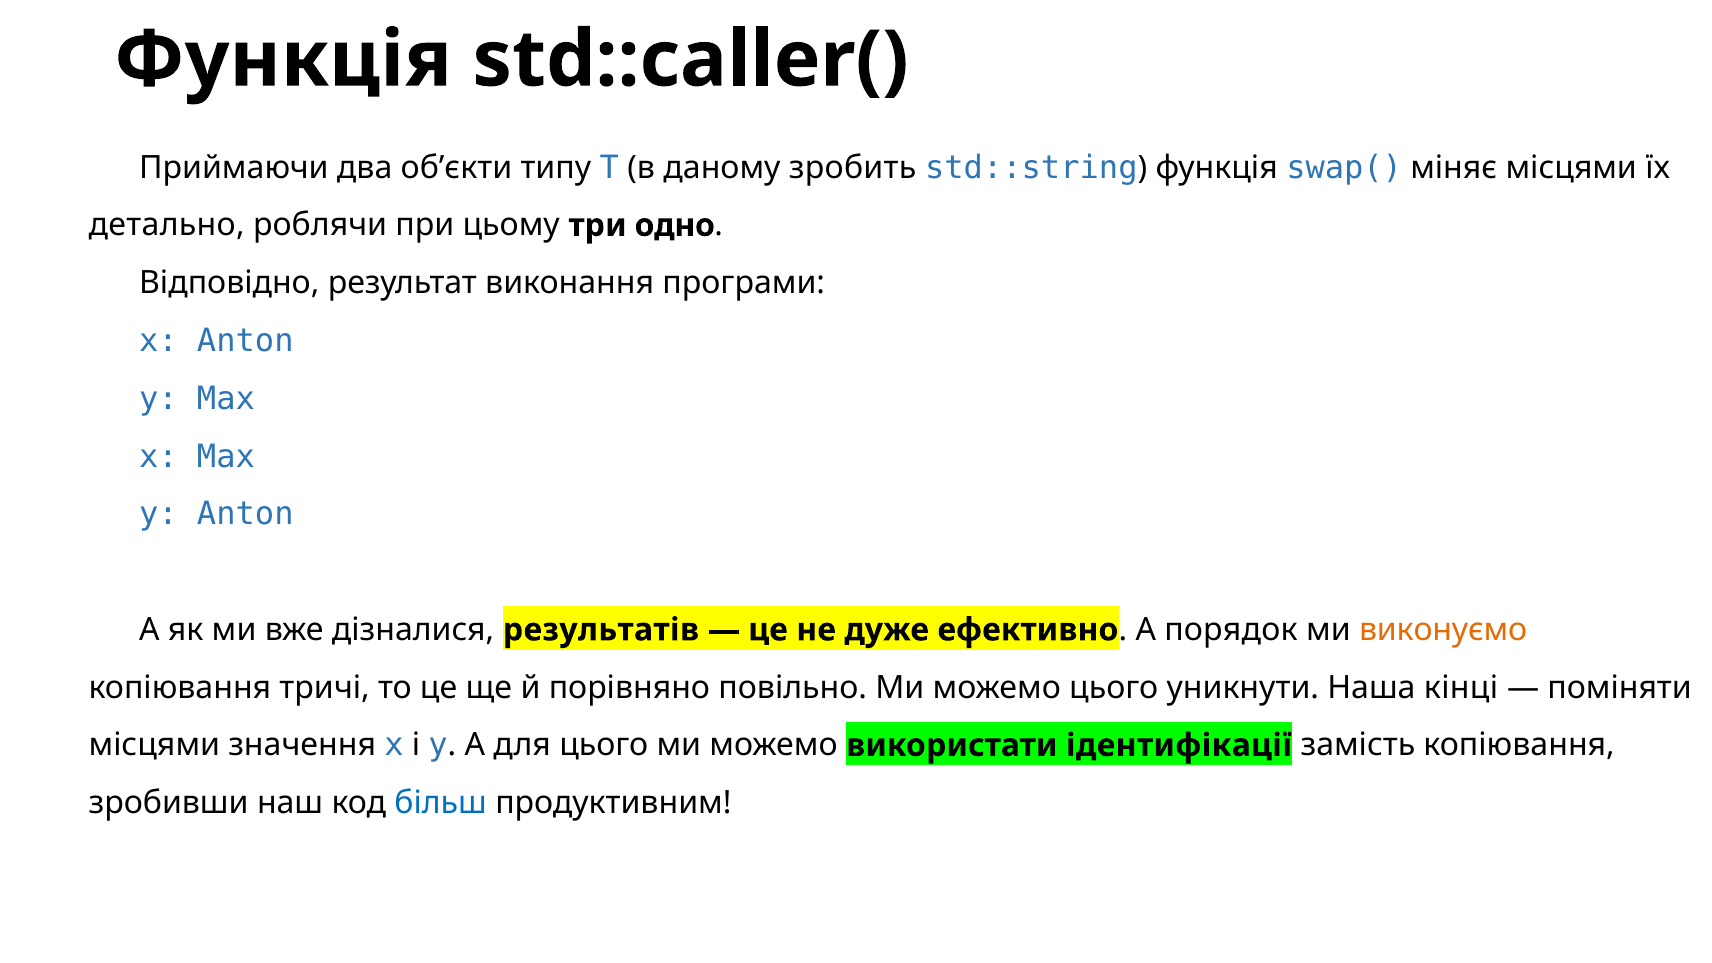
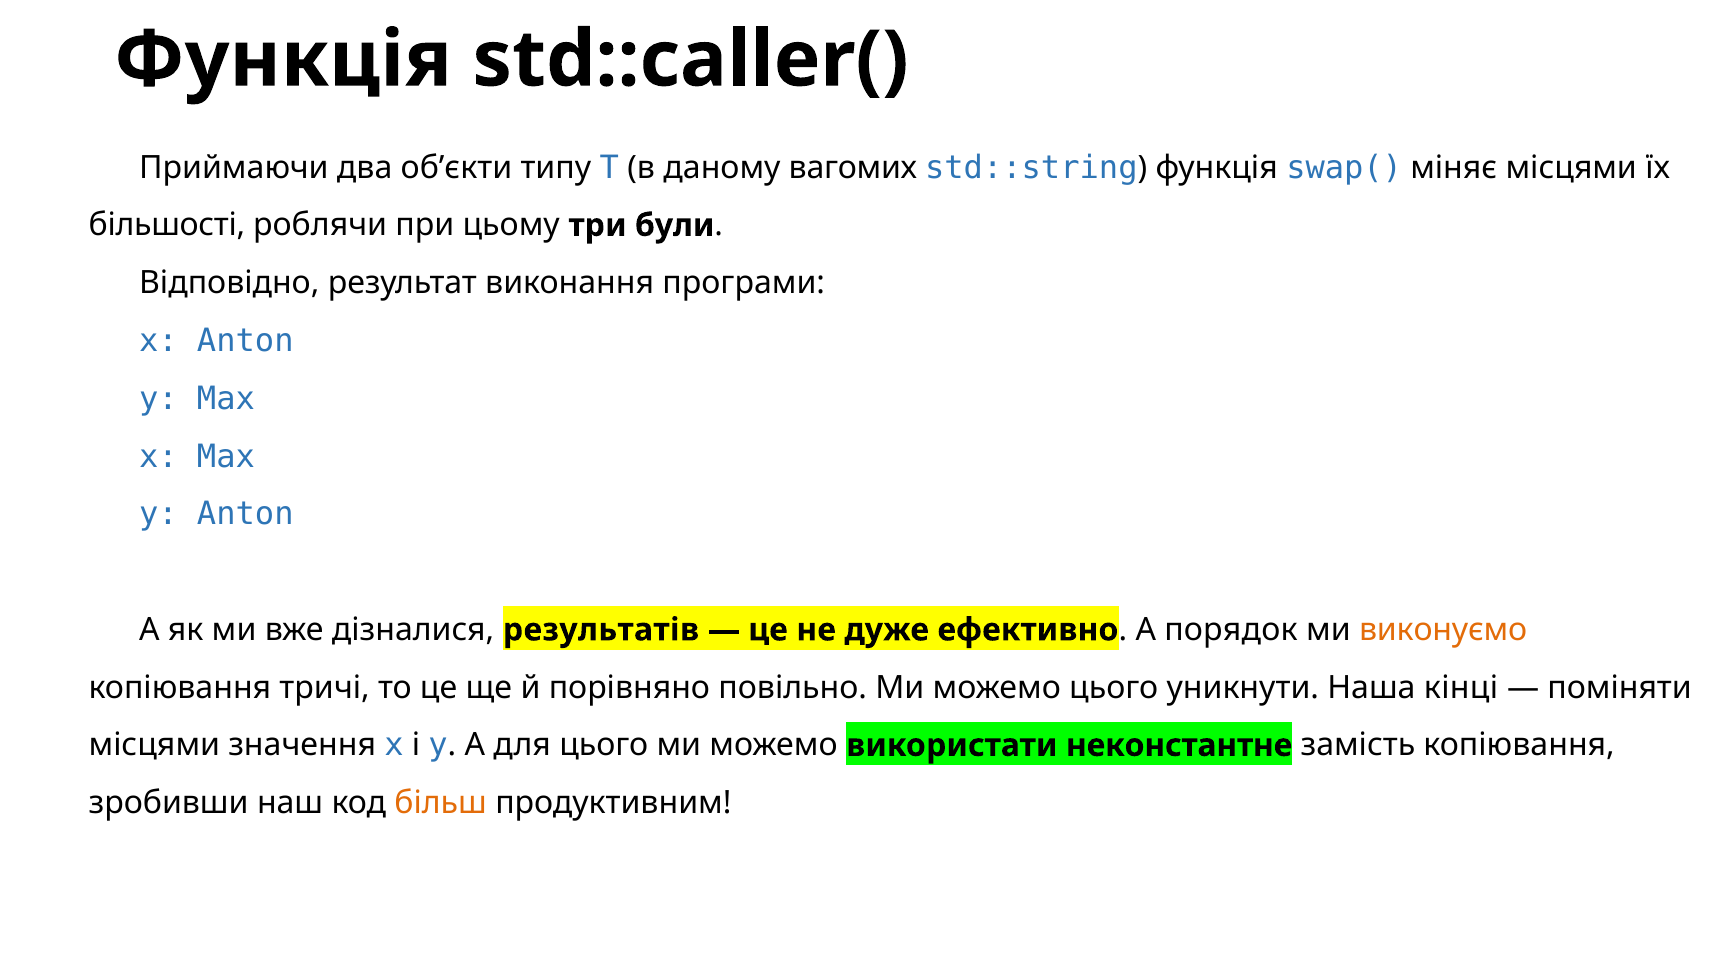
зробить: зробить -> вагомих (853, 168)
детально: детально -> більшості (167, 225)
одно: одно -> були (675, 225)
ідентифікації: ідентифікації -> неконстантне (1179, 745)
більш colour: blue -> orange (441, 803)
